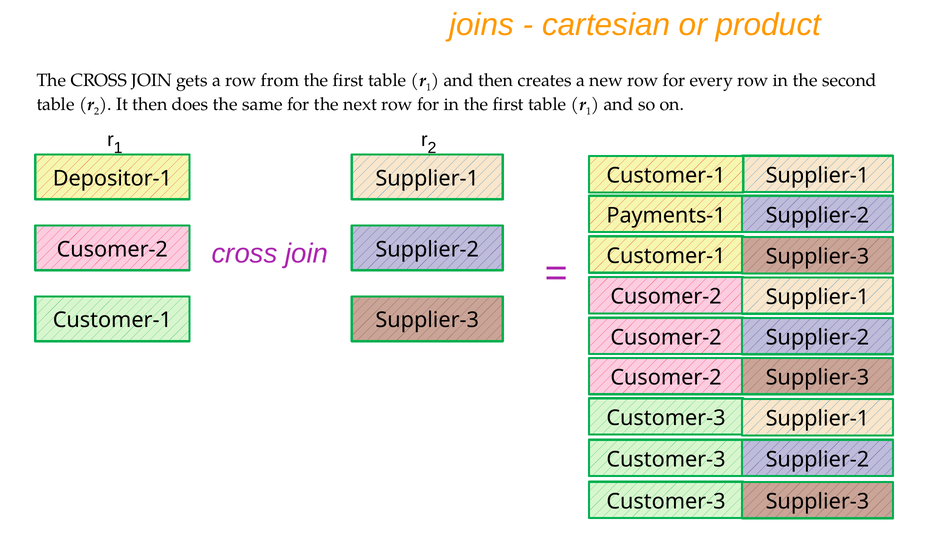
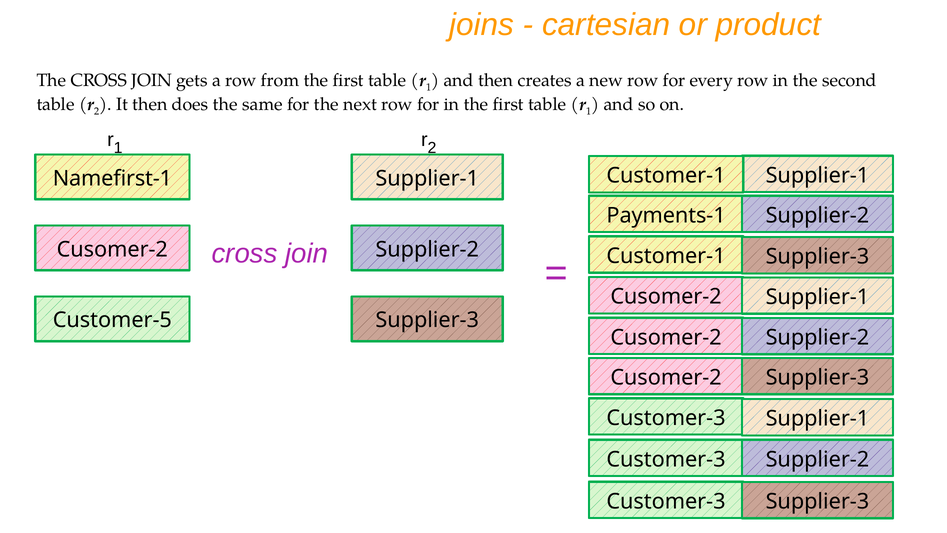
Depositor-1: Depositor-1 -> Namefirst-1 (112, 178)
Customer-1: Customer-1 -> Customer-5 (112, 320)
